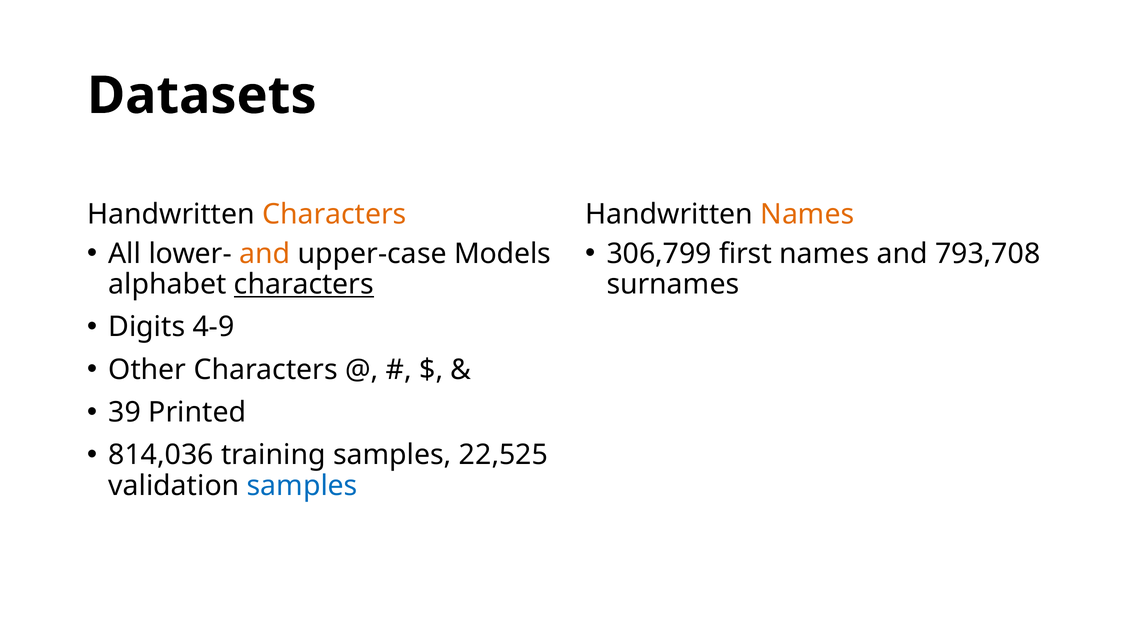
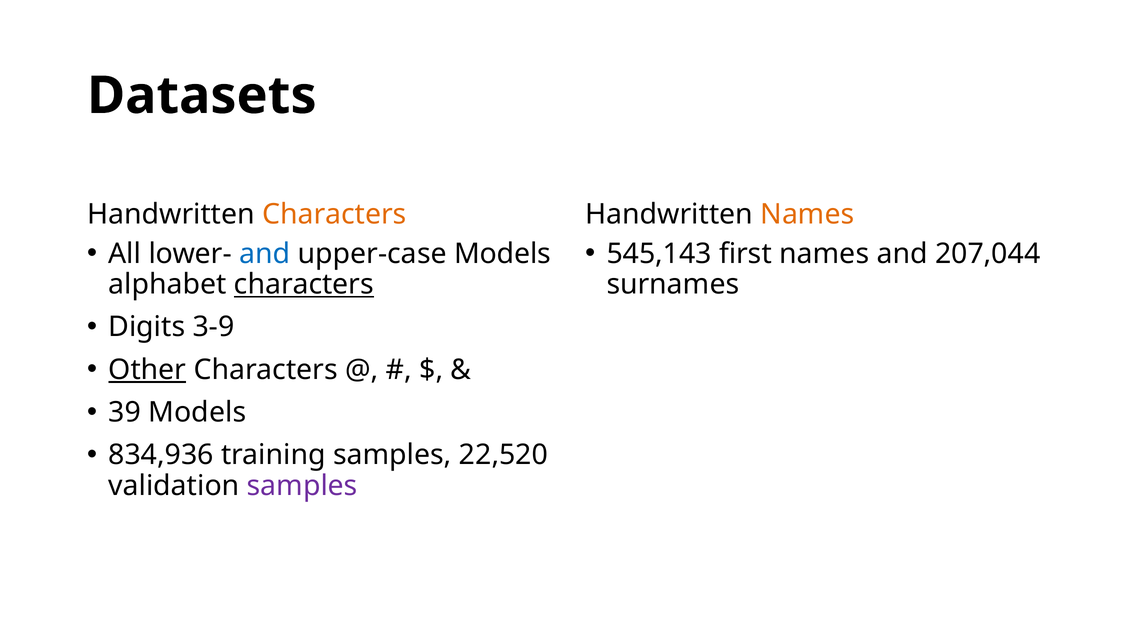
and colour: orange -> blue (265, 254)
306,799: 306,799 -> 545,143 (659, 254)
793,708: 793,708 -> 207,044 (988, 254)
4-9: 4-9 -> 3-9 (214, 327)
Other underline: none -> present (147, 369)
39 Printed: Printed -> Models (197, 412)
814,036: 814,036 -> 834,936 (161, 455)
22,525: 22,525 -> 22,520 (503, 455)
samples colour: blue -> purple (302, 485)
